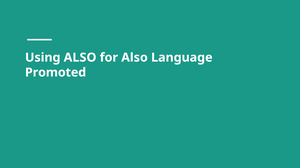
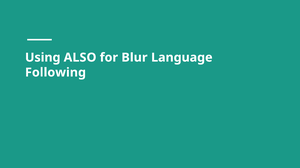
for Also: Also -> Blur (134, 58)
Promoted: Promoted -> Following (55, 73)
